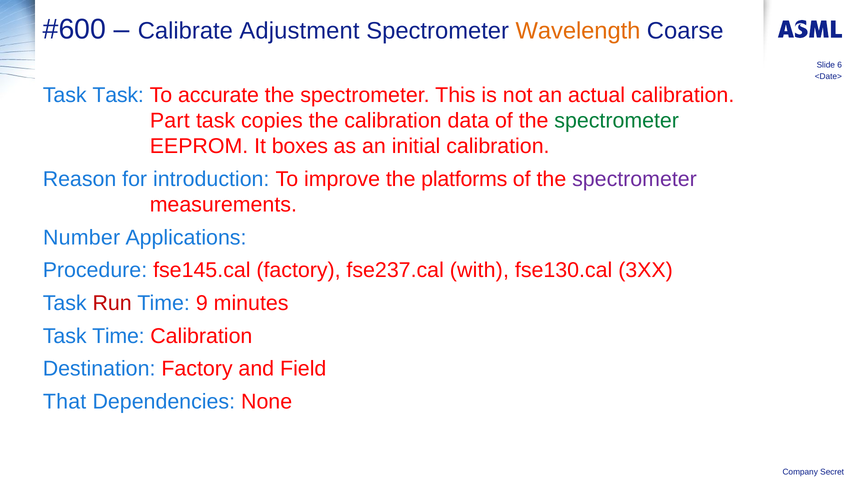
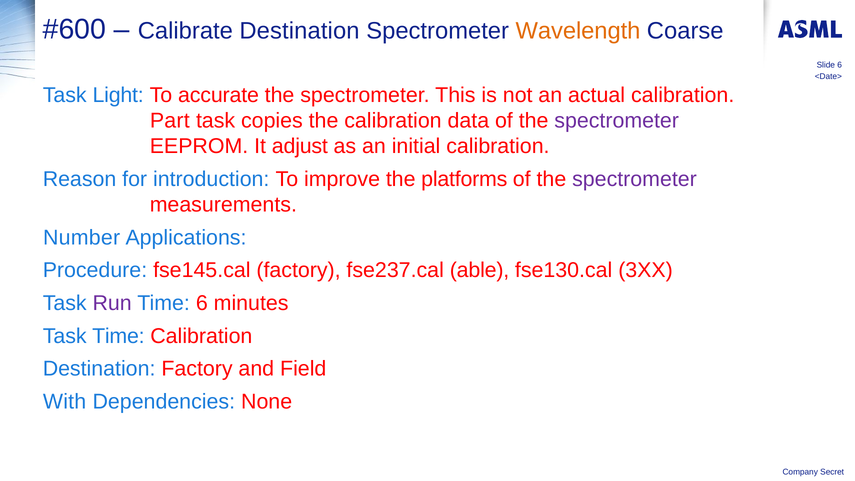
Calibrate Adjustment: Adjustment -> Destination (300, 31)
Task Task: Task -> Light (118, 95)
spectrometer colour: green -> purple (617, 121)
boxes: boxes -> adjust (300, 146)
with: with -> able (480, 270)
Run colour: red -> purple (112, 303)
Time 9: 9 -> 6 (202, 303)
That: That -> With (65, 402)
